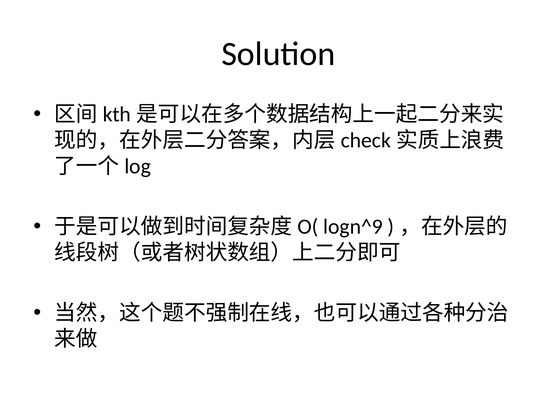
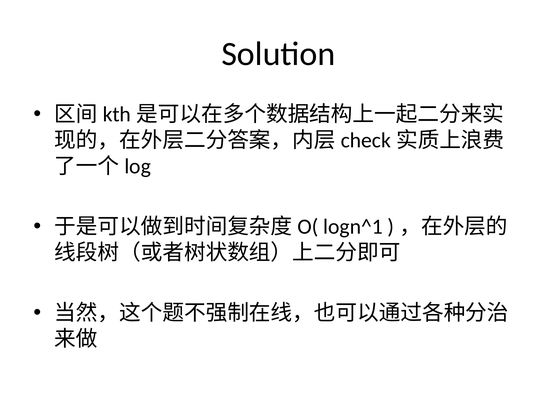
logn^9: logn^9 -> logn^1 (353, 227)
